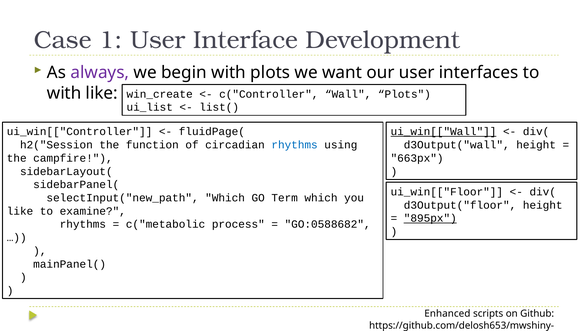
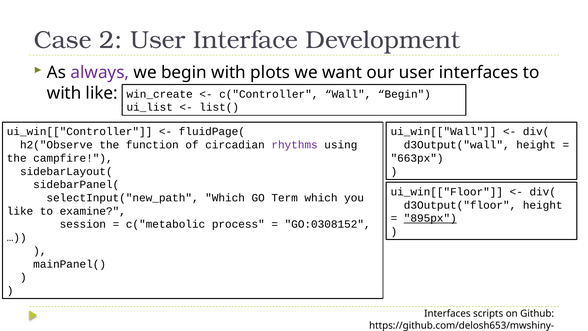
1: 1 -> 2 (111, 40)
Wall Plots: Plots -> Begin (404, 94)
ui_win[["Wall underline: present -> none (444, 132)
h2("Session: h2("Session -> h2("Observe (56, 145)
rhythms colour: blue -> purple (295, 145)
rhythms: rhythms -> session (83, 224)
GO:0588682: GO:0588682 -> GO:0308152 (328, 224)
Enhanced: Enhanced -> Interfaces (447, 314)
